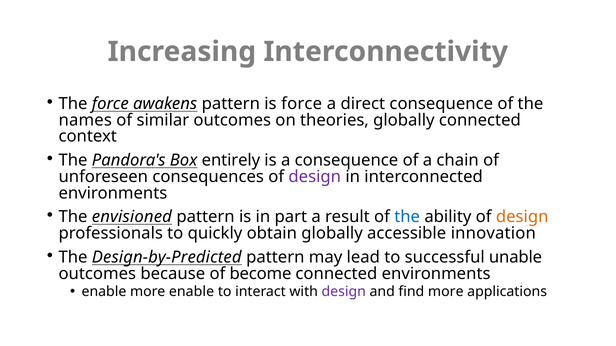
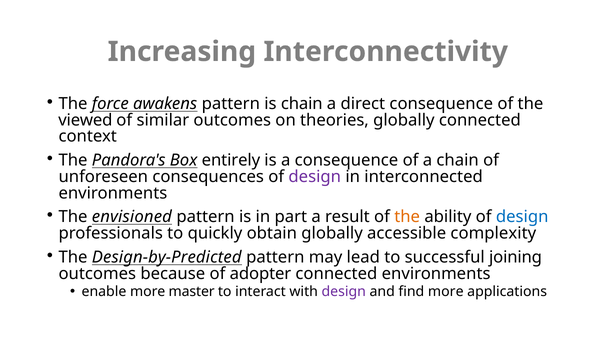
is force: force -> chain (302, 104)
names: names -> viewed (85, 120)
the colour: blue -> orange (407, 217)
design colour: orange -> blue (522, 217)
innovation: innovation -> complexity (493, 234)
unable: unable -> joining (516, 258)
become: become -> adopter (260, 274)
more enable: enable -> master (192, 292)
